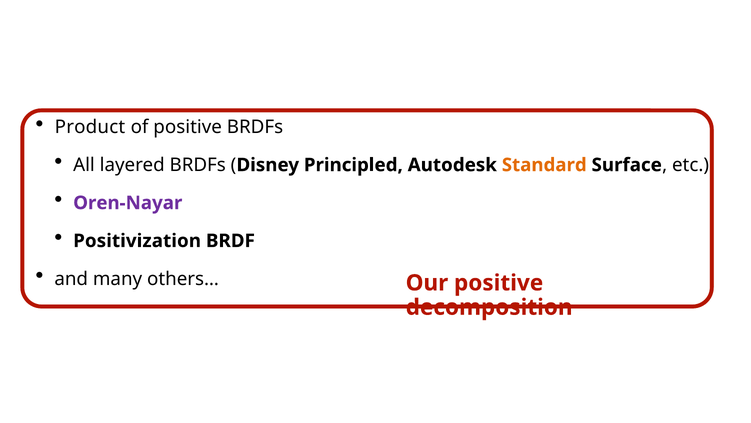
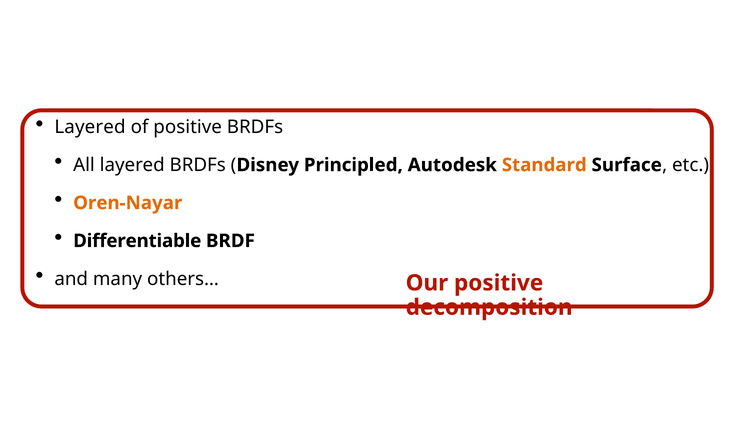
Product: Product -> Layered (90, 127)
Oren-Nayar colour: purple -> orange (128, 203)
Positivization: Positivization -> Differentiable (137, 241)
